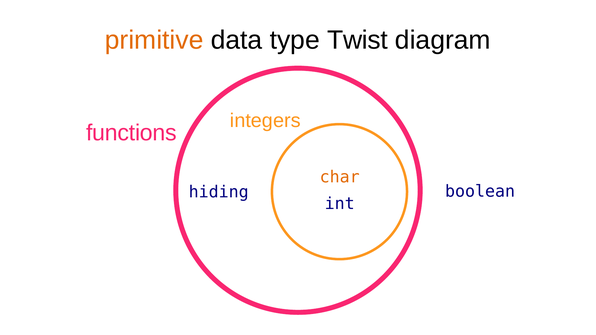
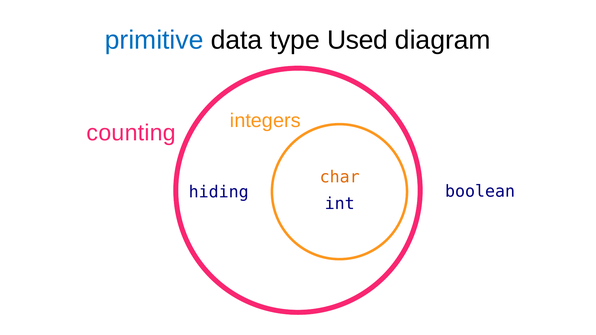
primitive colour: orange -> blue (154, 40)
Twist: Twist -> Used (358, 40)
functions: functions -> counting (131, 133)
